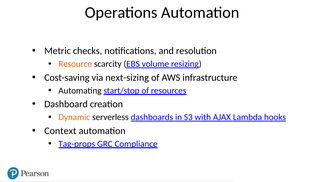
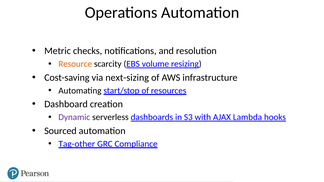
Dynamic colour: orange -> purple (74, 117)
Context: Context -> Sourced (60, 131)
Tag-props: Tag-props -> Tag-other (77, 144)
